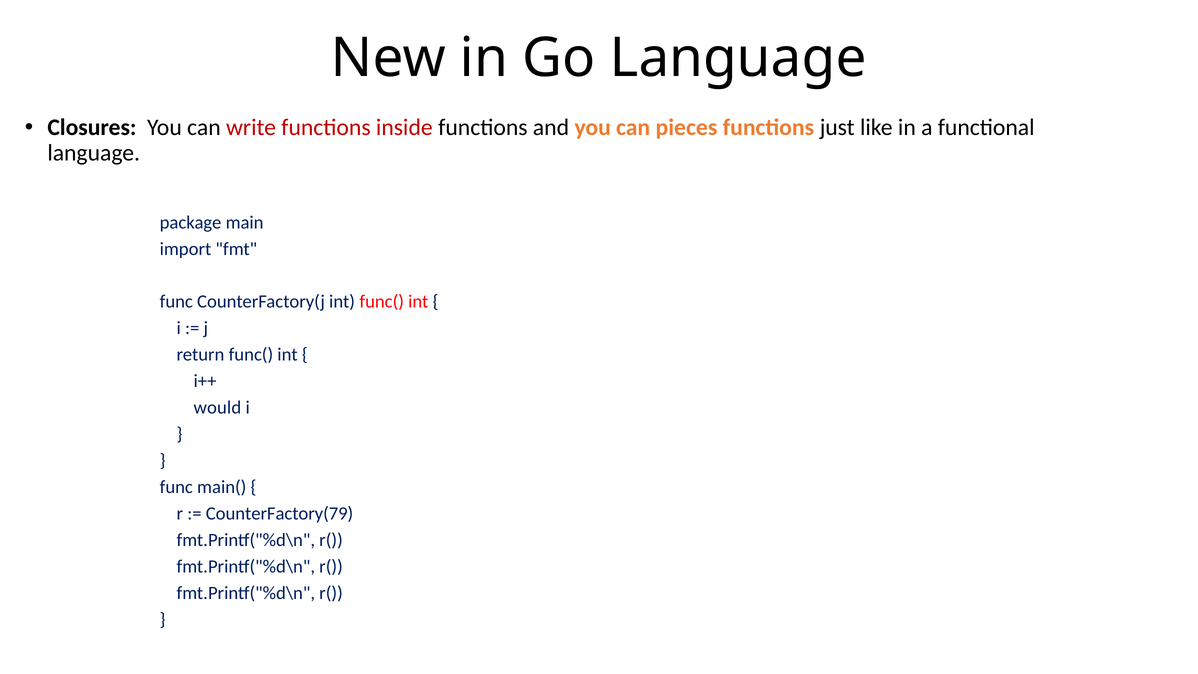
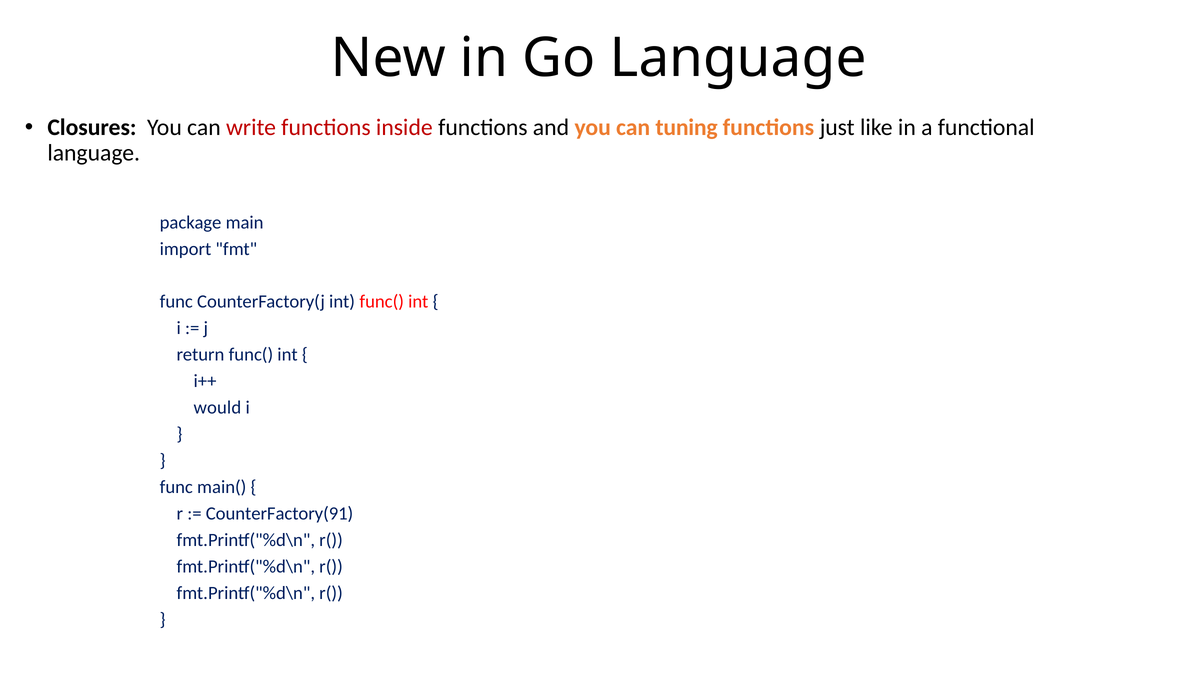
pieces: pieces -> tuning (687, 127)
CounterFactory(79: CounterFactory(79 -> CounterFactory(91 (280, 513)
